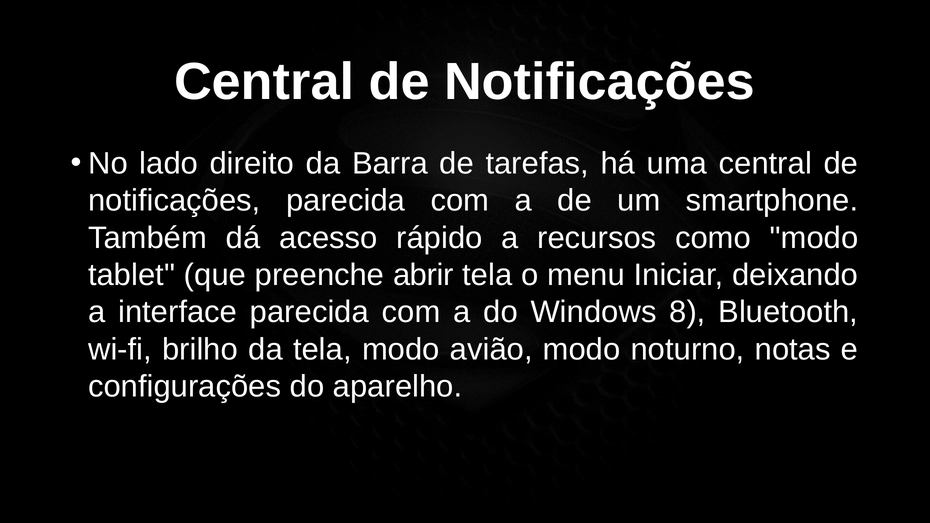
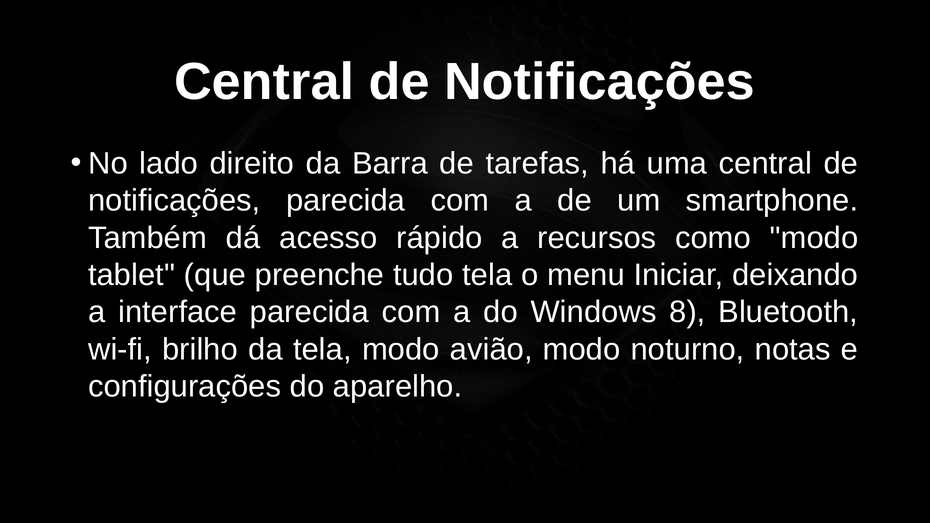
abrir: abrir -> tudo (423, 275)
